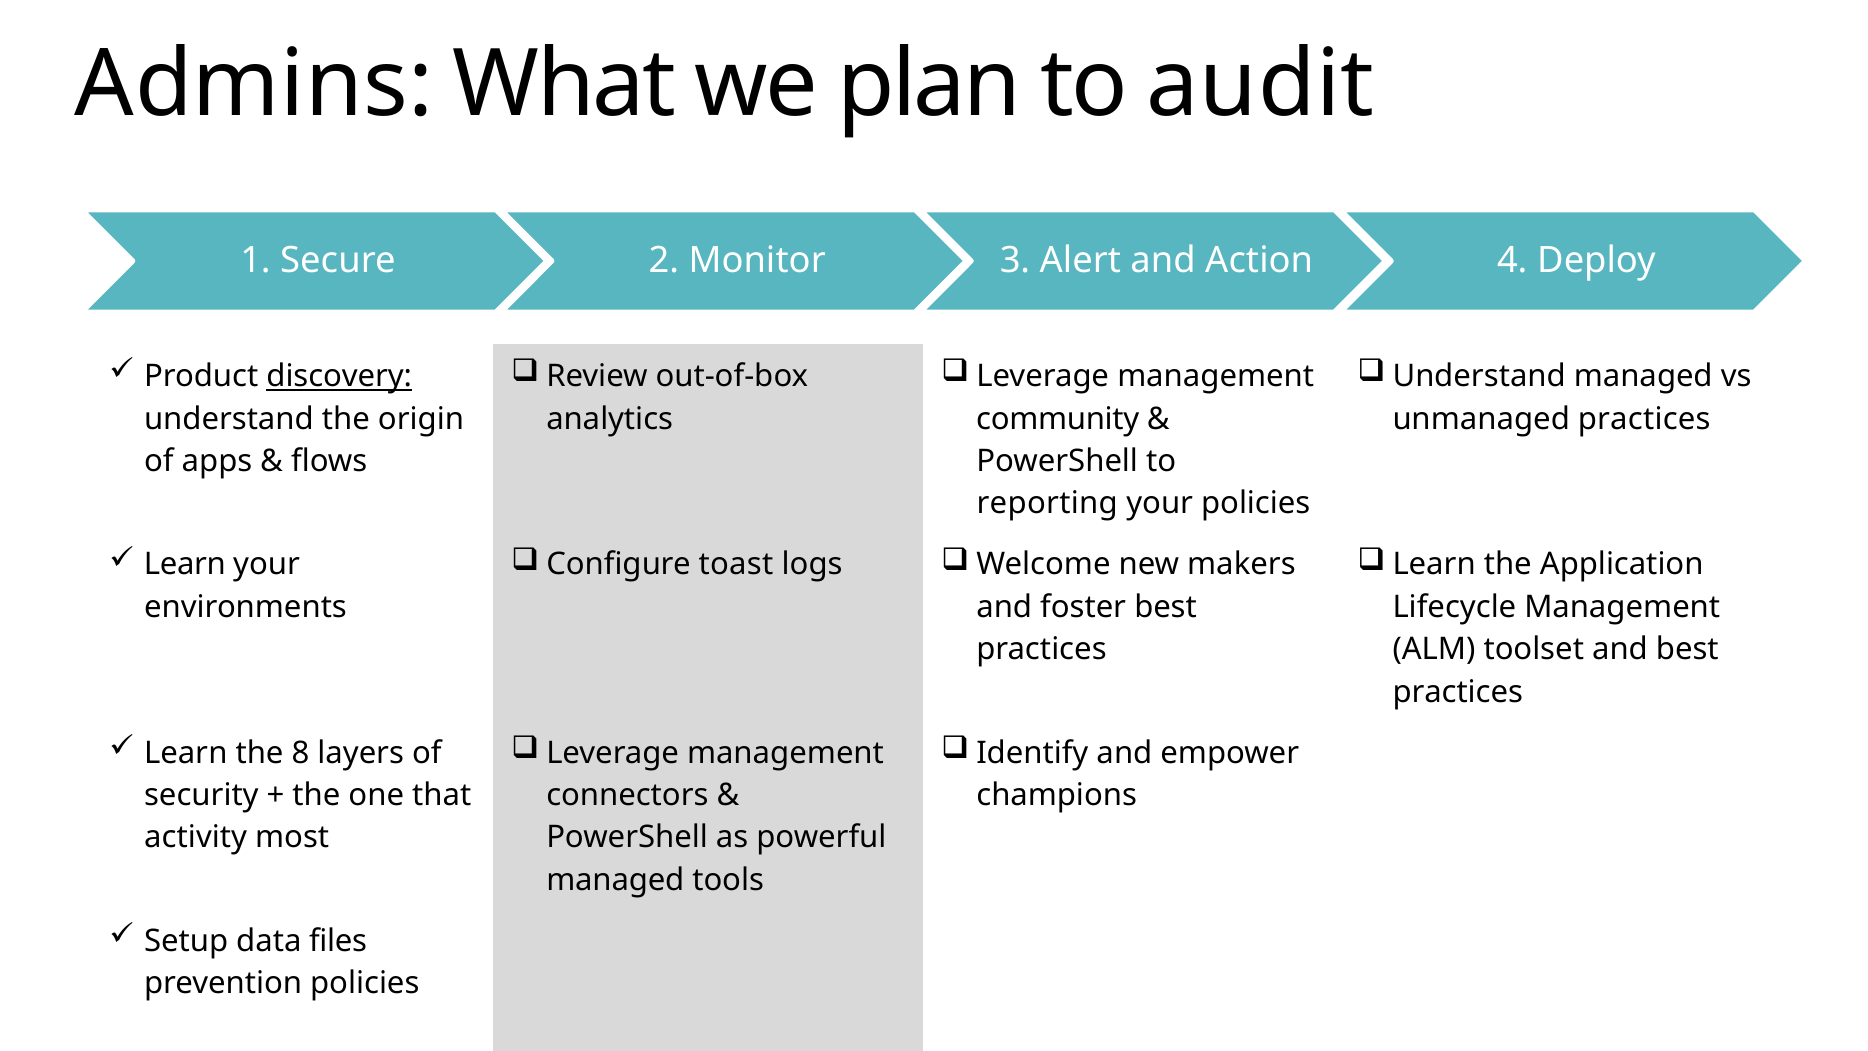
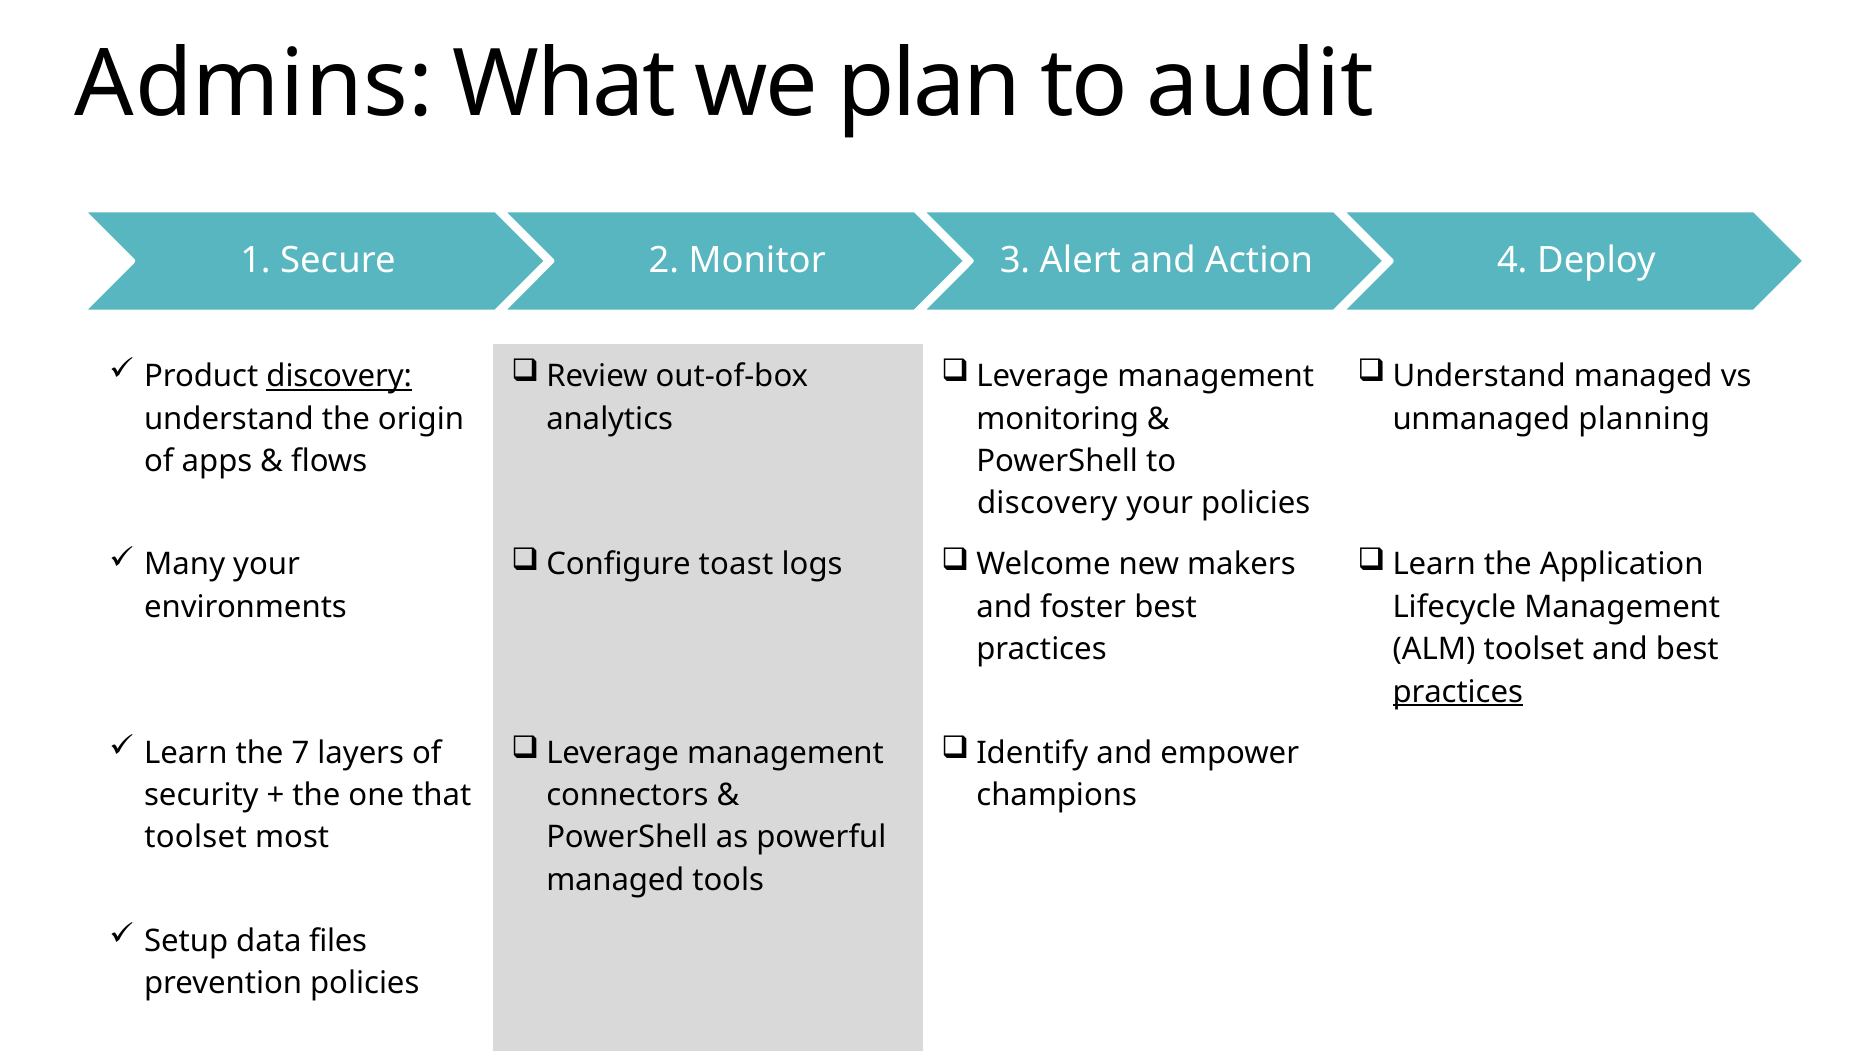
community: community -> monitoring (1058, 419)
unmanaged practices: practices -> planning (1644, 419)
reporting: reporting -> discovery (1047, 503)
Learn: Learn -> Many (185, 565)
practices underline: none -> present (1458, 692)
8: 8 -> 7 (301, 753)
activity: activity -> toolset (196, 837)
